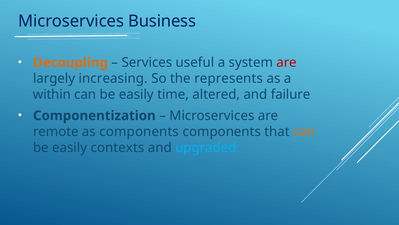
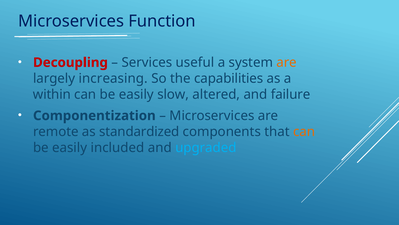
Business: Business -> Function (162, 21)
Decoupling colour: orange -> red (70, 62)
are colour: red -> orange (287, 62)
represents: represents -> capabilities (229, 78)
time: time -> slow (173, 94)
as components: components -> standardized (139, 131)
contexts: contexts -> included (117, 147)
